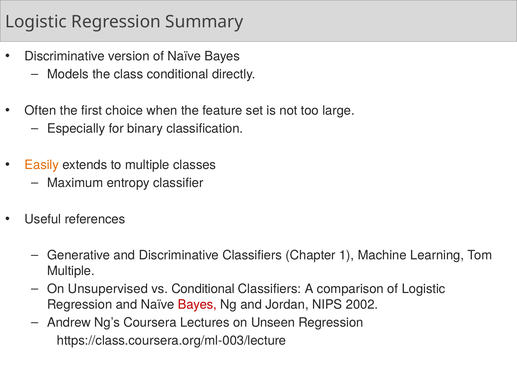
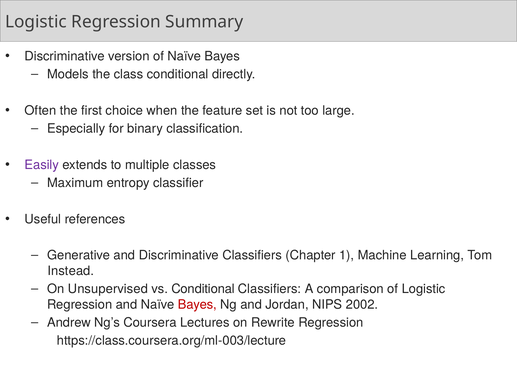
Easily colour: orange -> purple (42, 165)
Multiple: Multiple -> Instead (71, 271)
Unseen: Unseen -> Rewrite (273, 322)
